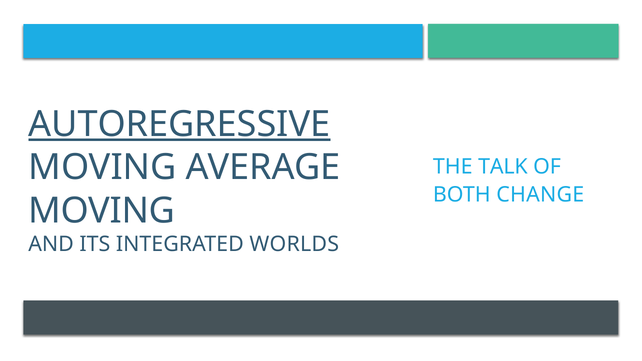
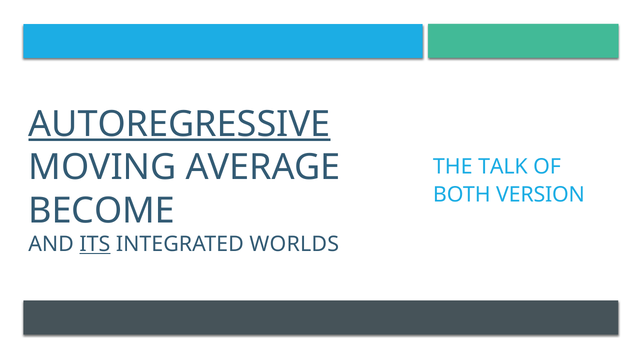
CHANGE: CHANGE -> VERSION (540, 195)
MOVING: MOVING -> BECOME (101, 211)
ITS underline: none -> present (95, 244)
